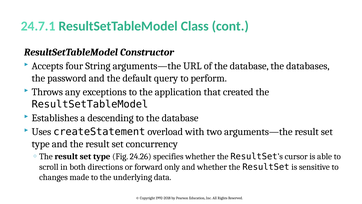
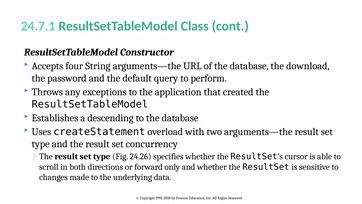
databases: databases -> download (308, 66)
